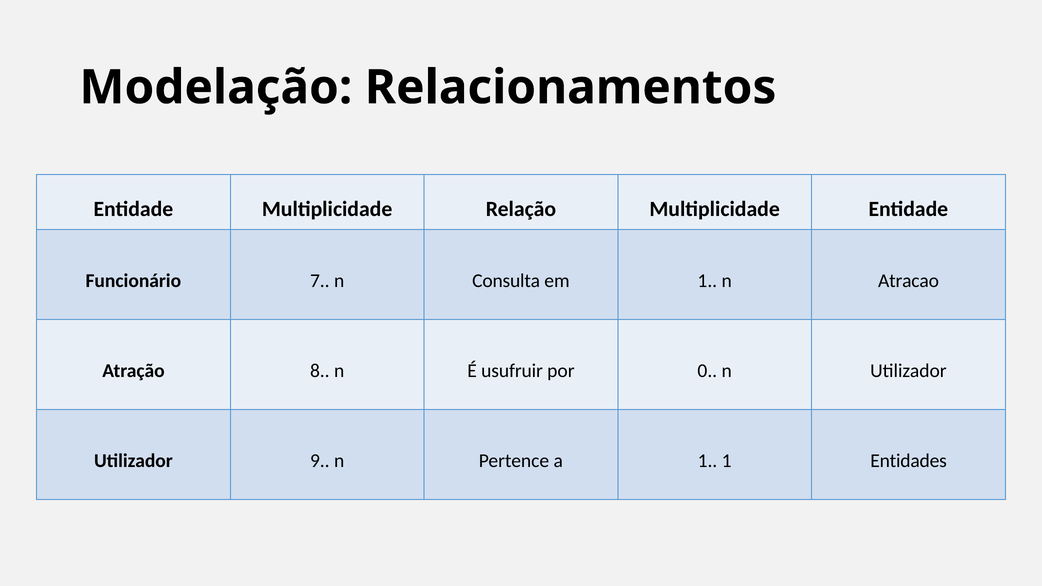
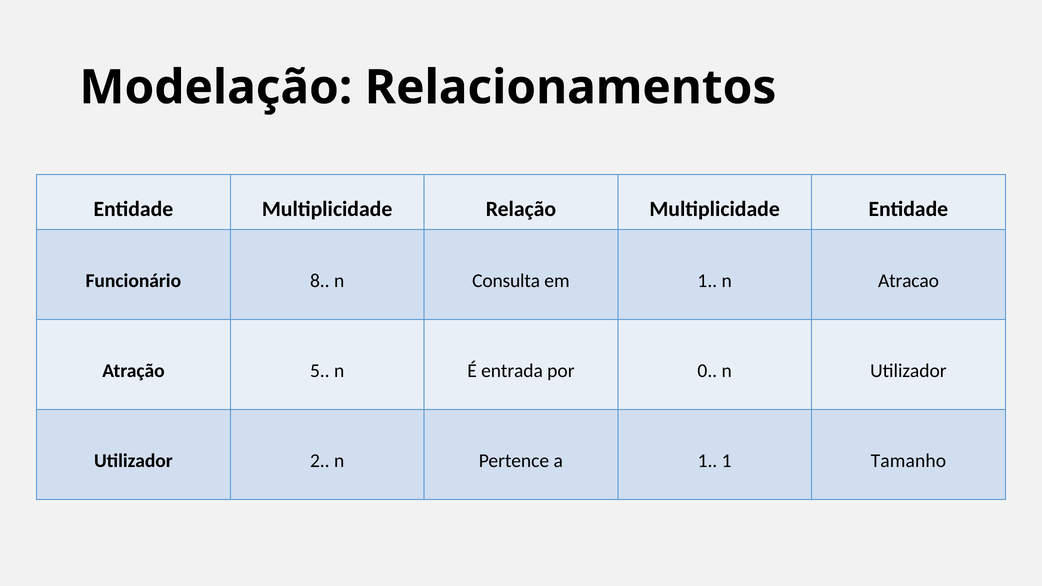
7: 7 -> 8 (320, 281)
8: 8 -> 5 (320, 371)
usufruir: usufruir -> entrada (512, 371)
9: 9 -> 2 (320, 461)
Entidades: Entidades -> Tamanho (908, 461)
